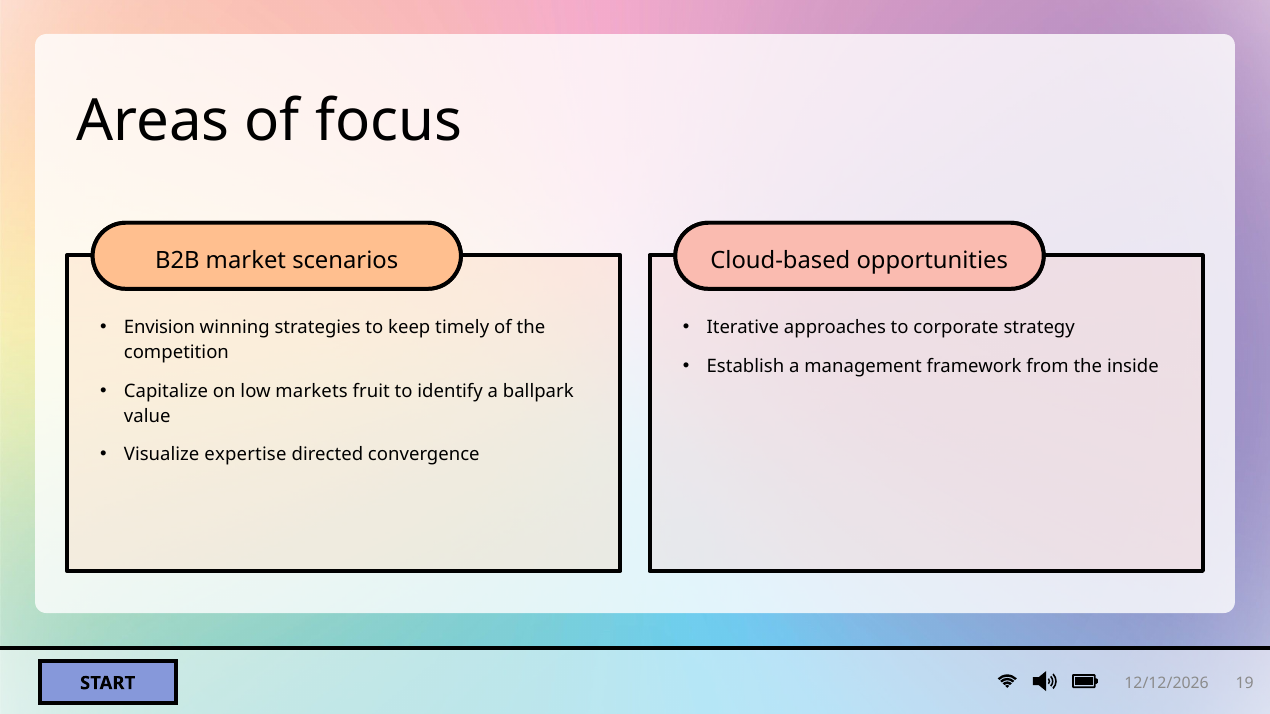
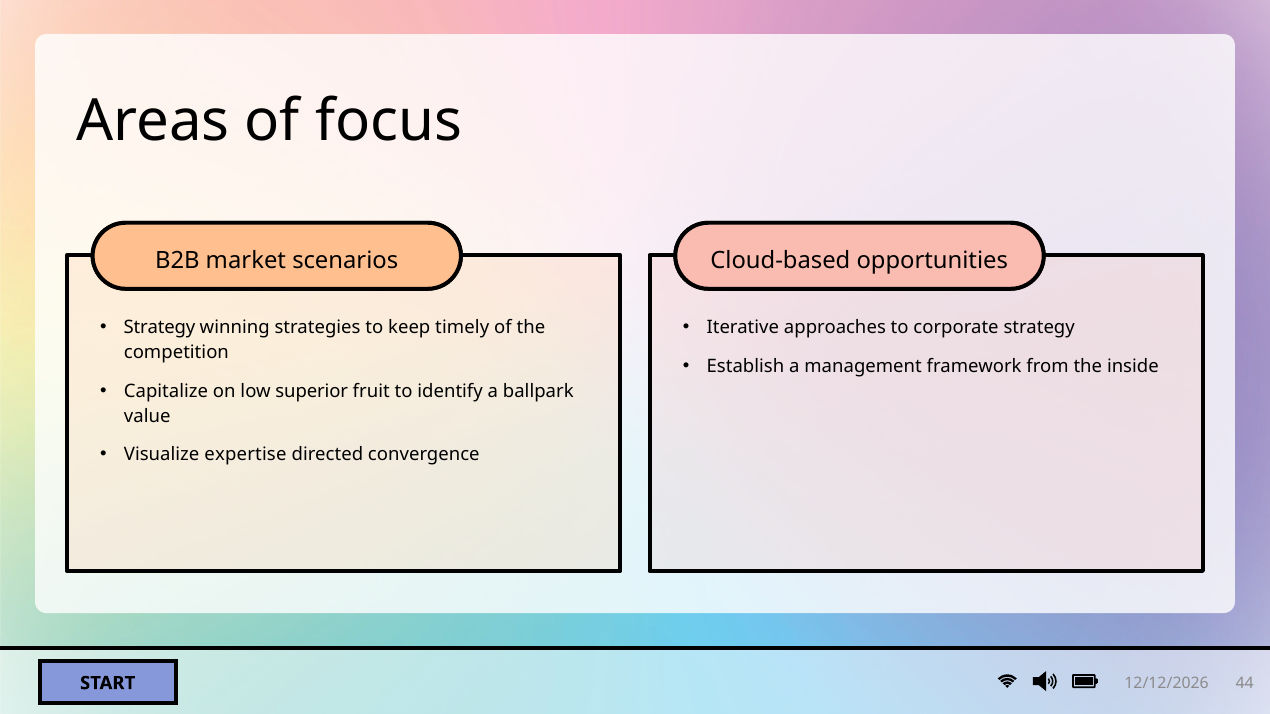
Envision: Envision -> Strategy (160, 328)
markets: markets -> superior (312, 391)
19: 19 -> 44 (1245, 684)
